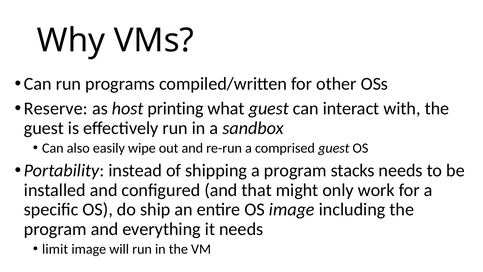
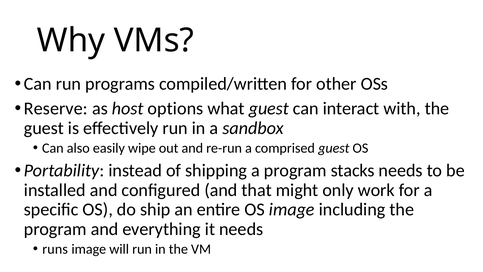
printing: printing -> options (175, 108)
limit: limit -> runs (55, 249)
